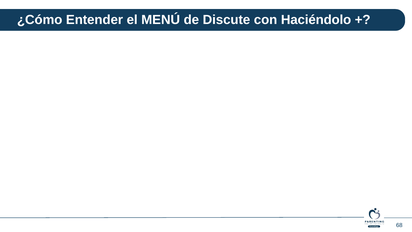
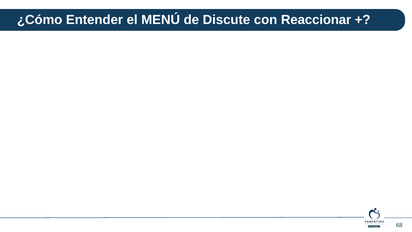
Haciéndolo: Haciéndolo -> Reaccionar (316, 20)
